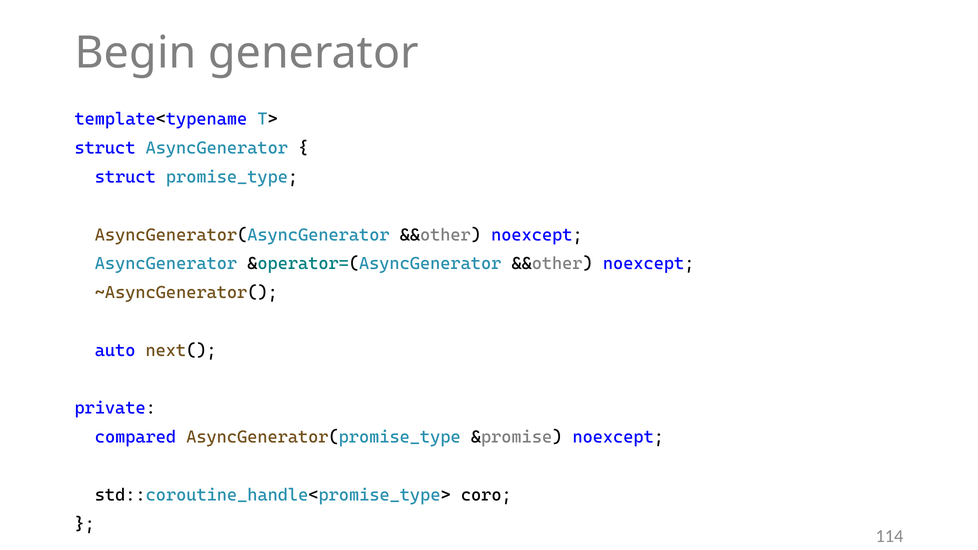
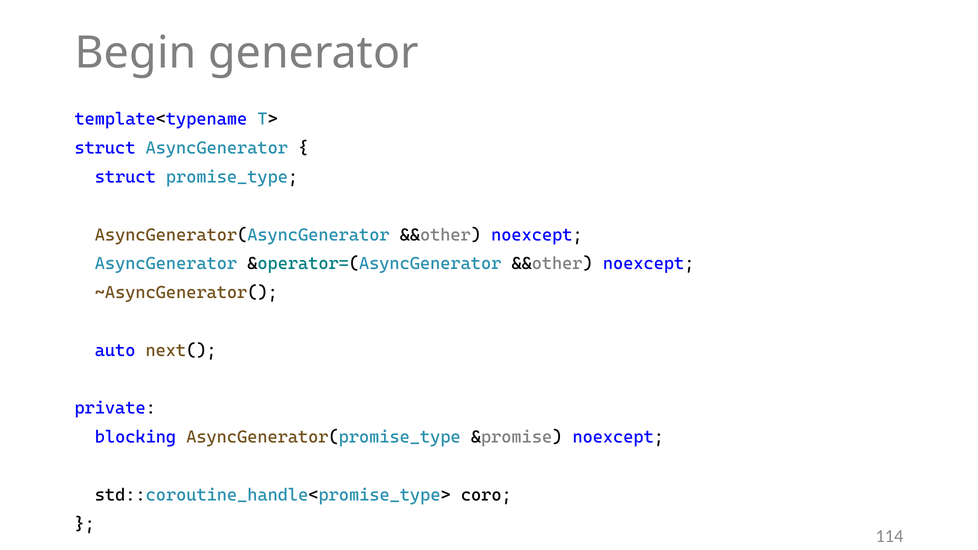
compared: compared -> blocking (135, 437)
